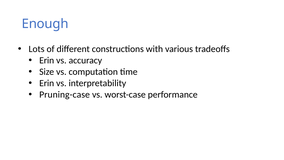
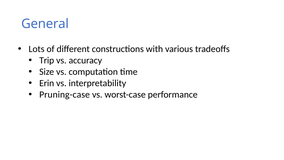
Enough: Enough -> General (45, 24)
Erin: Erin -> Trip (47, 60)
